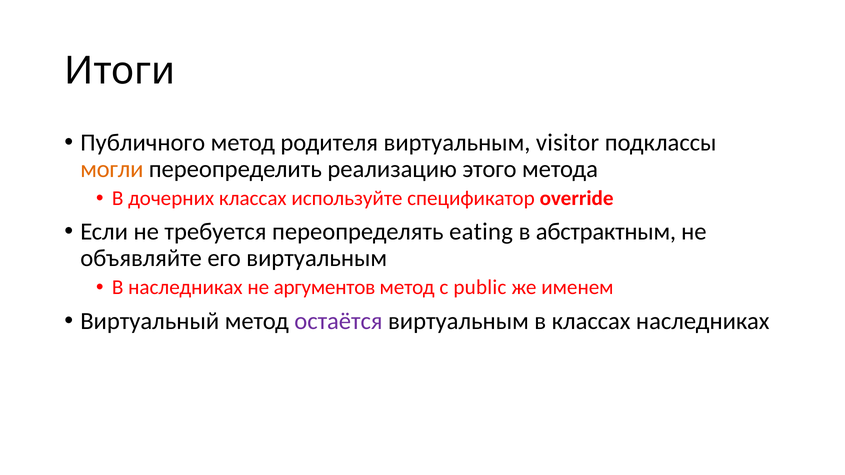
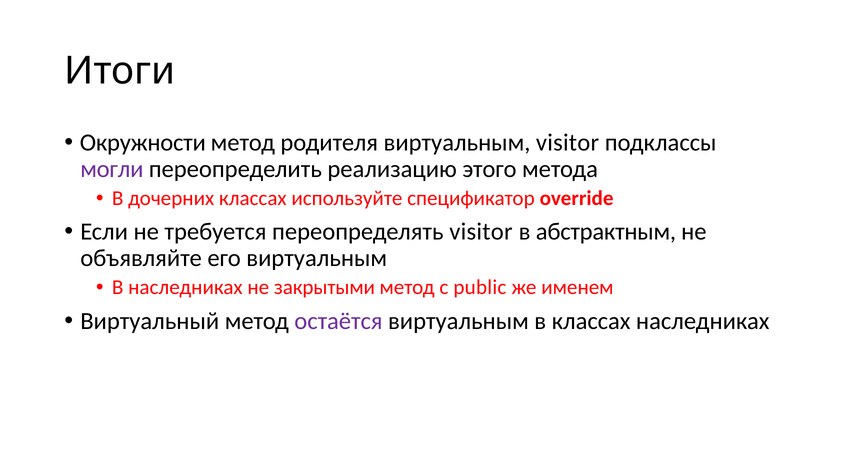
Публичного: Публичного -> Окружности (143, 143)
могли colour: orange -> purple (112, 169)
переопределять eating: eating -> visitor (481, 232)
аргументов: аргументов -> закрытыми (324, 288)
